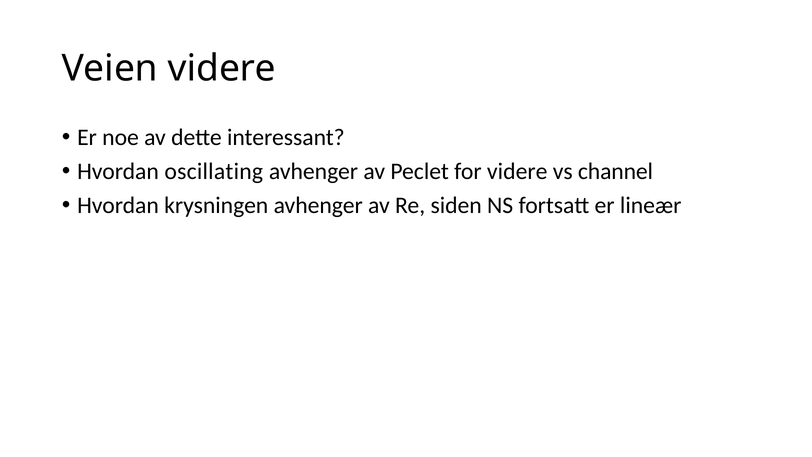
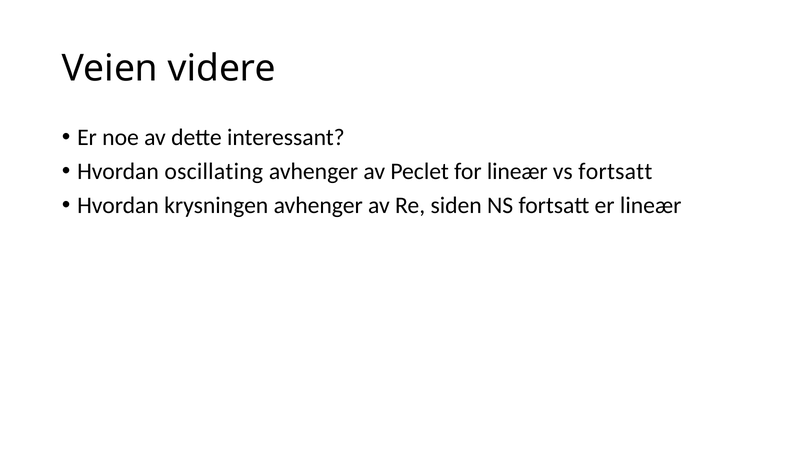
for videre: videre -> lineær (517, 171)
vs channel: channel -> fortsatt (615, 171)
